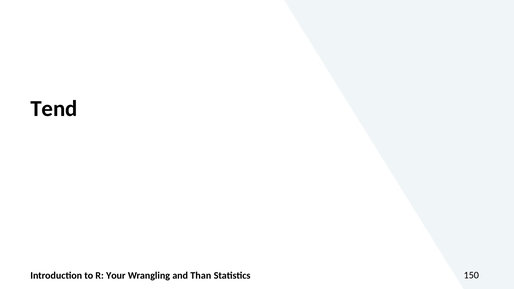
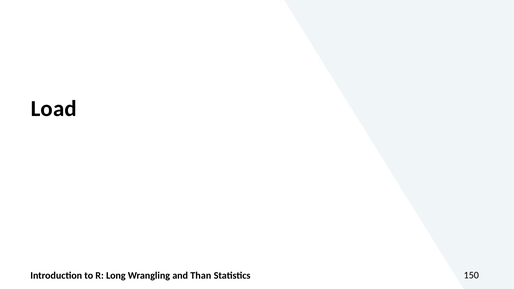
Tend: Tend -> Load (54, 109)
Your: Your -> Long (116, 276)
